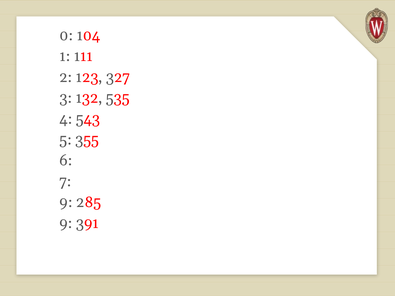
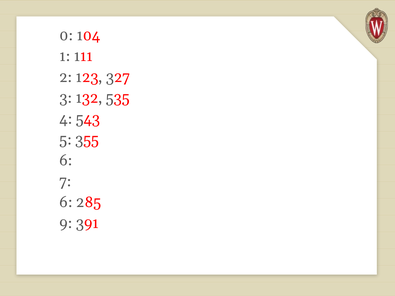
9: 9 -> 6 (66, 202)
